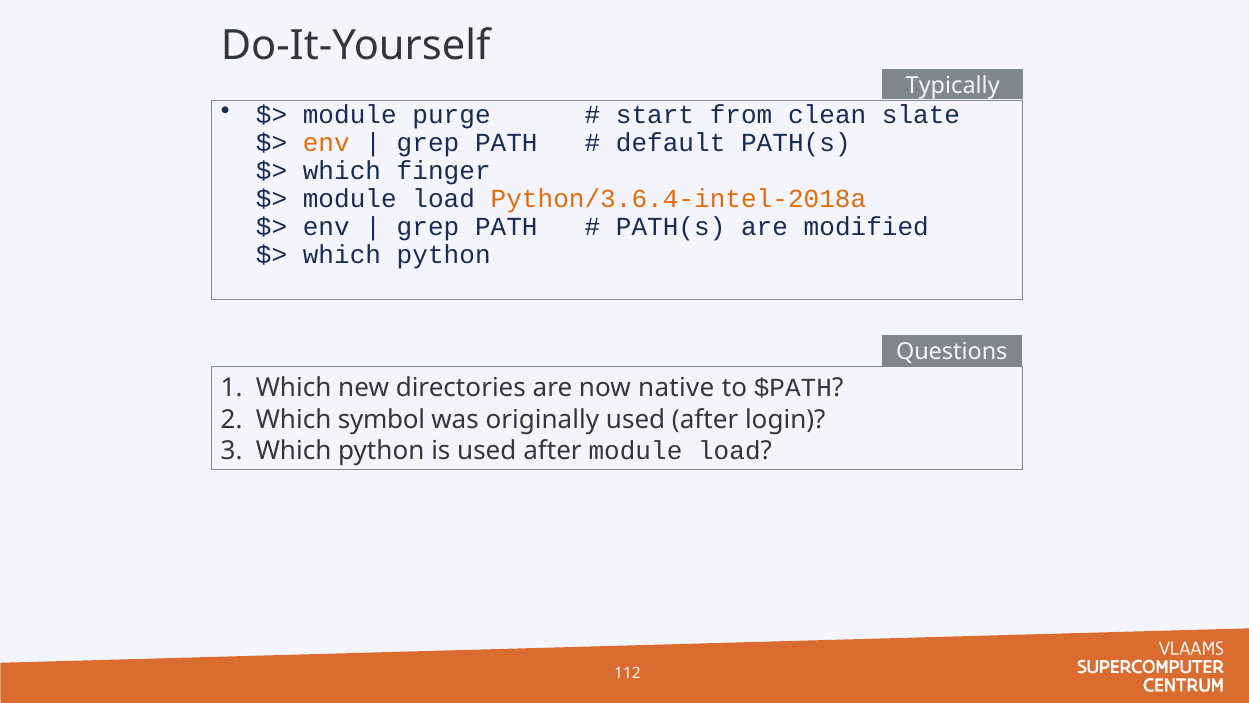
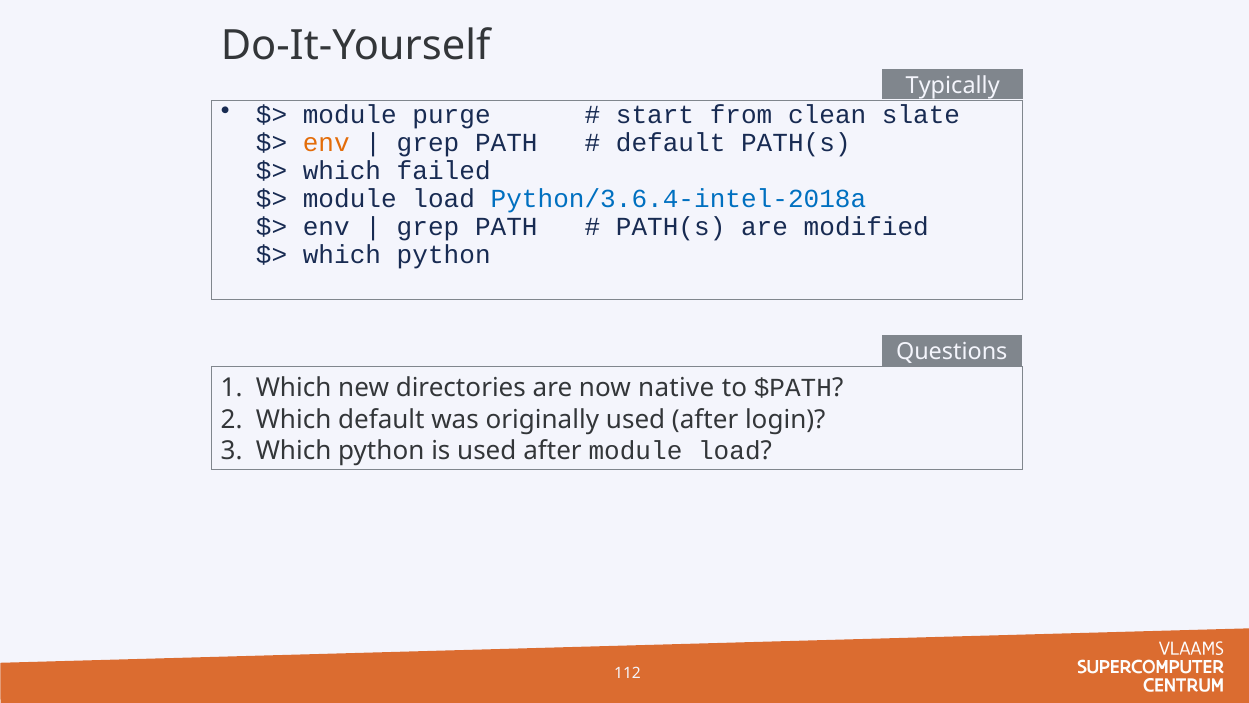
finger: finger -> failed (444, 171)
Python/3.6.4-intel-2018a colour: orange -> blue (678, 199)
Which symbol: symbol -> default (381, 419)
